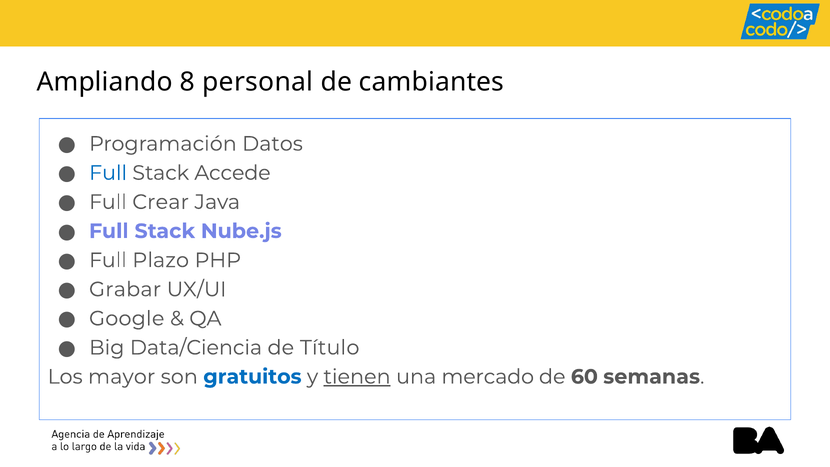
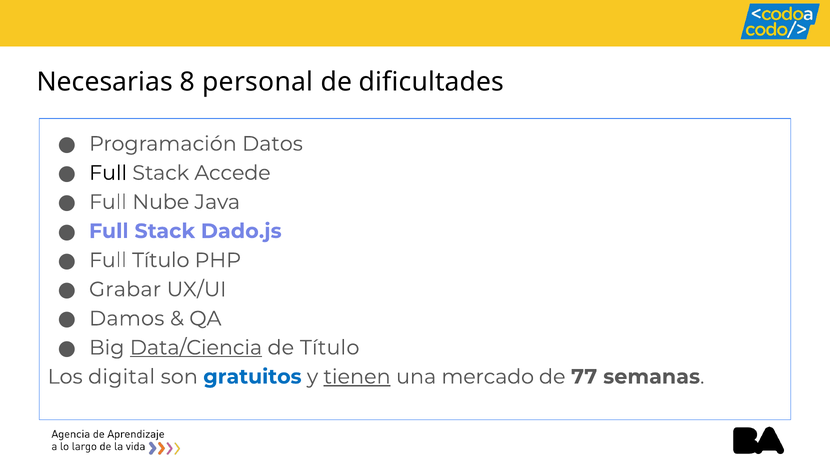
Ampliando: Ampliando -> Necesarias (105, 82)
cambiantes: cambiantes -> dificultades (432, 82)
Full colour: blue -> black (108, 173)
Crear: Crear -> Nube (161, 202)
Nube.js: Nube.js -> Dado.js (241, 231)
Full Plazo: Plazo -> Título (161, 260)
Google: Google -> Damos (127, 318)
Data/Ciencia underline: none -> present (196, 348)
mayor: mayor -> digital (122, 377)
60: 60 -> 77 (584, 377)
